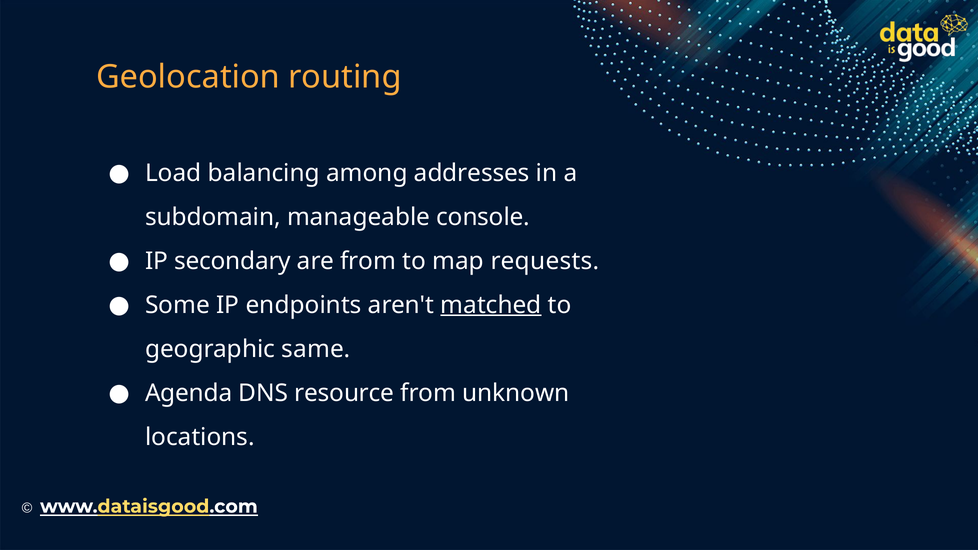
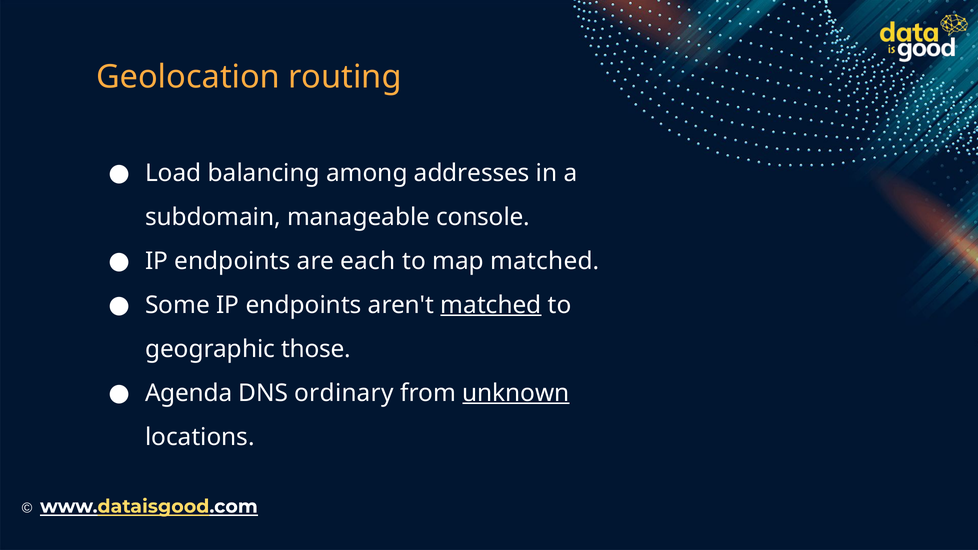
secondary: secondary -> endpoints (232, 261)
are from: from -> each (368, 261)
map requests: requests -> matched (545, 261)
same: same -> those (316, 349)
resource: resource -> ordinary (344, 393)
unknown underline: none -> present (516, 393)
